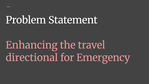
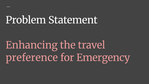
directional: directional -> preference (32, 58)
